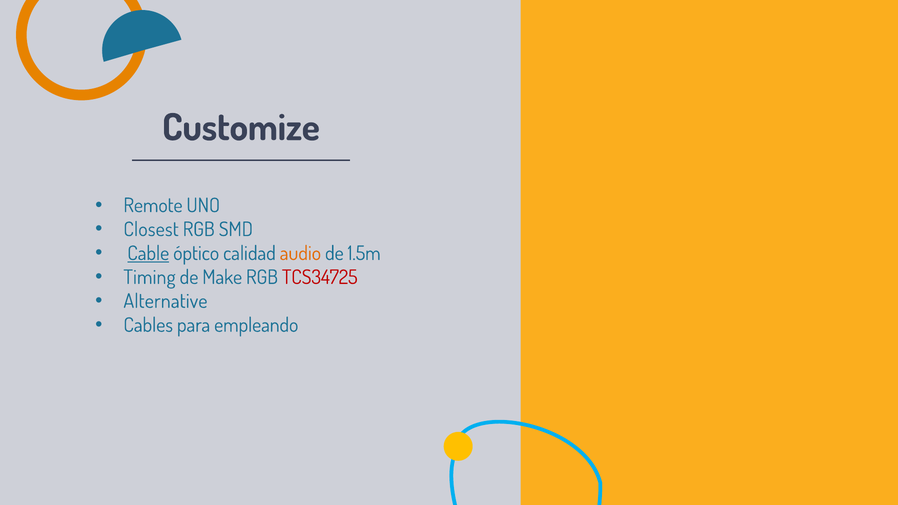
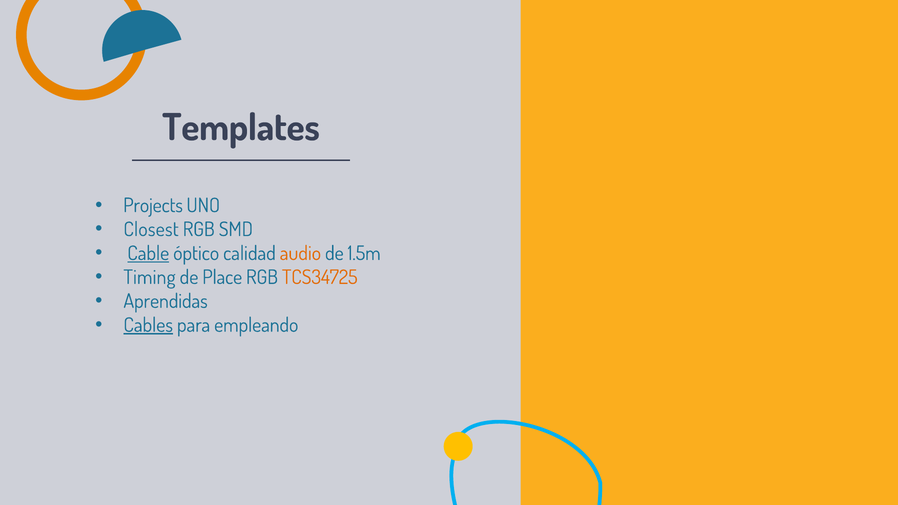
Customize: Customize -> Templates (241, 128)
Remote: Remote -> Projects (153, 206)
Make: Make -> Place (222, 277)
TCS34725 colour: red -> orange (320, 277)
Alternative: Alternative -> Aprendidas (166, 301)
Cables underline: none -> present (148, 325)
